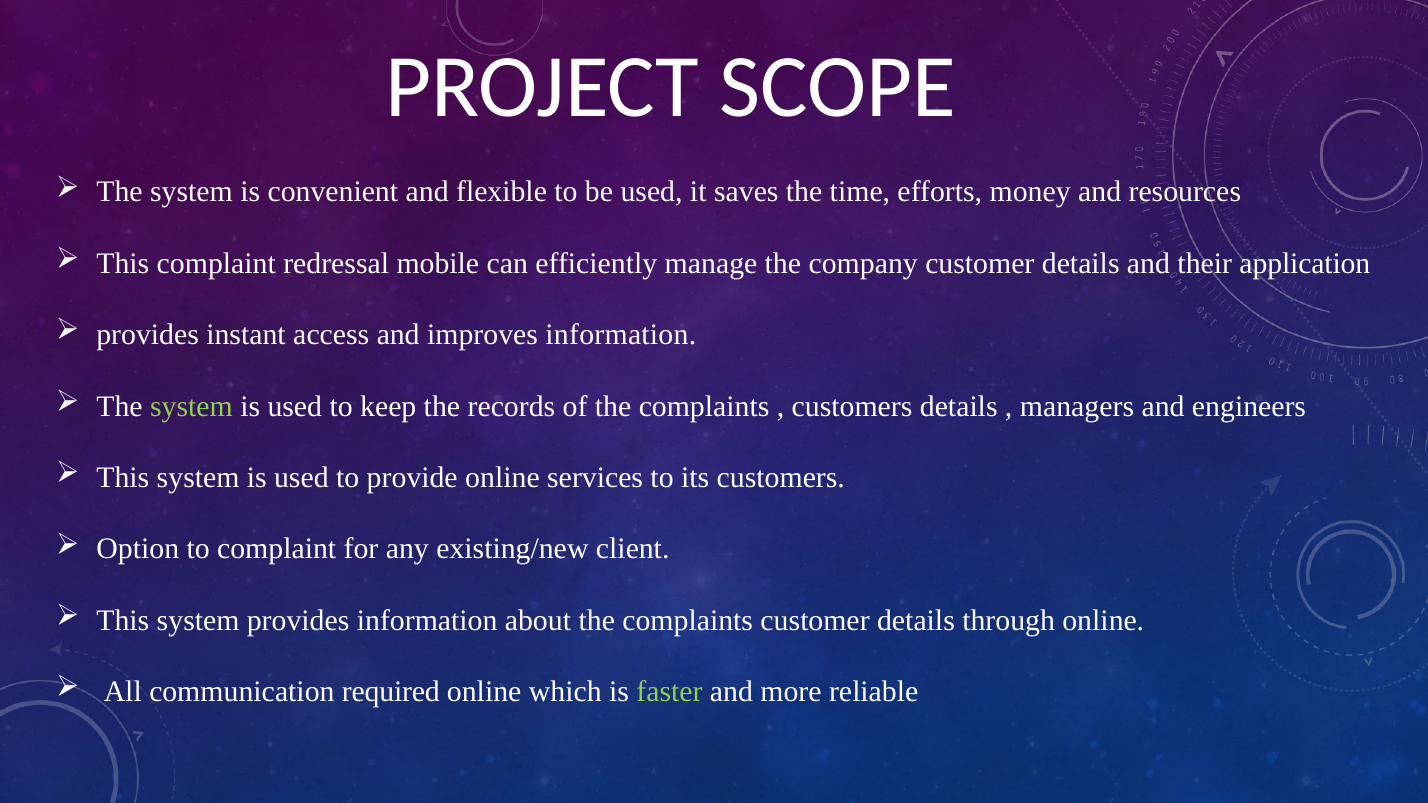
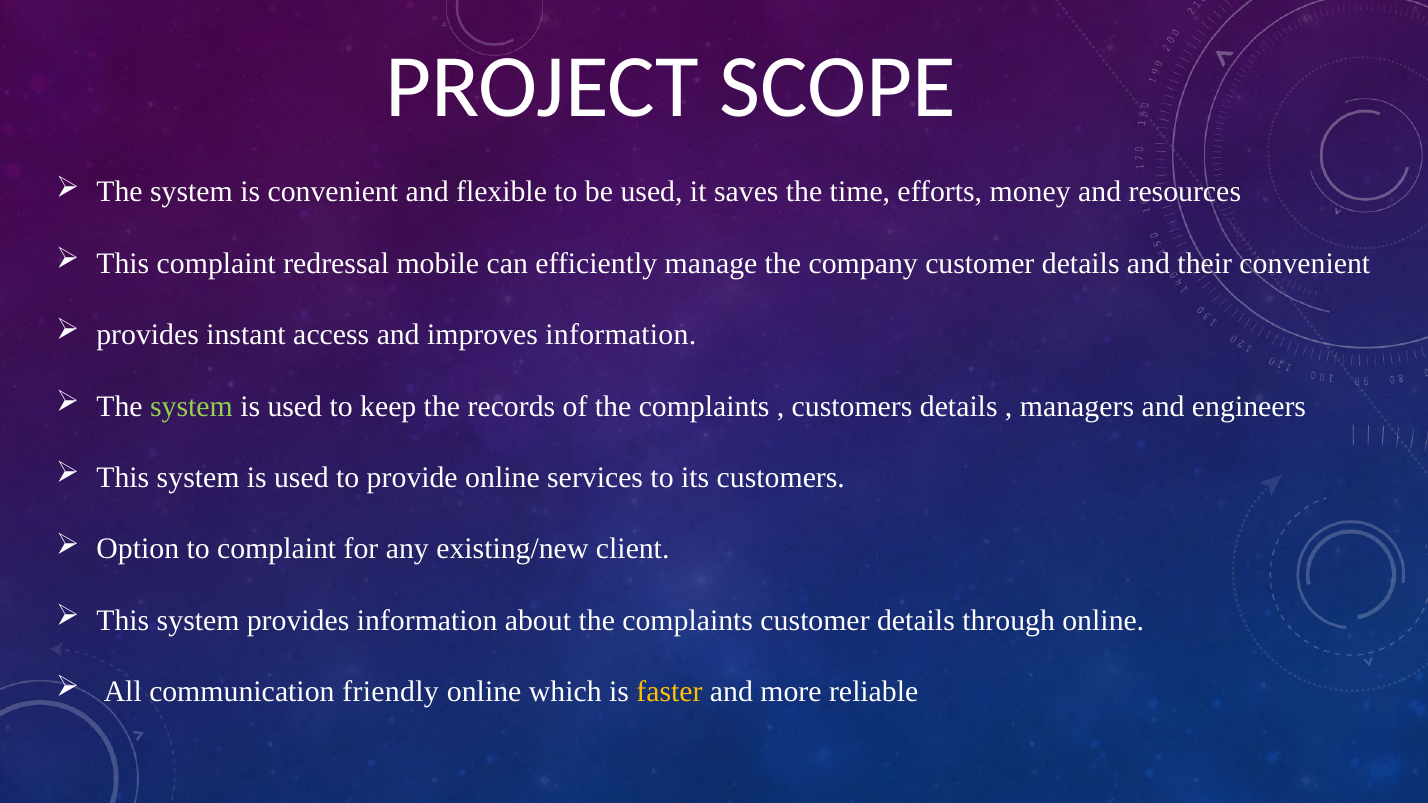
their application: application -> convenient (1305, 264)
required: required -> friendly (391, 692)
faster colour: light green -> yellow (669, 692)
